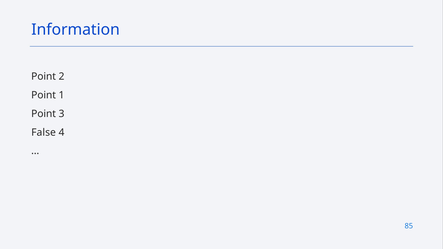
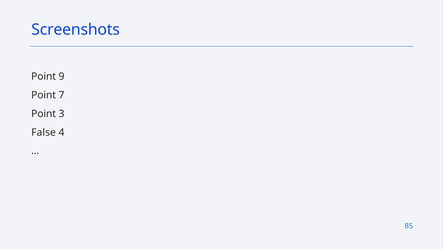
Information: Information -> Screenshots (76, 30)
2: 2 -> 9 (62, 77)
1: 1 -> 7 (62, 95)
